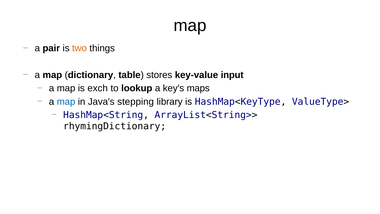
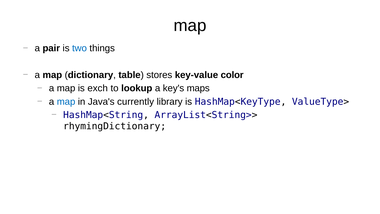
two colour: orange -> blue (79, 48)
input: input -> color (232, 75)
stepping: stepping -> currently (136, 101)
